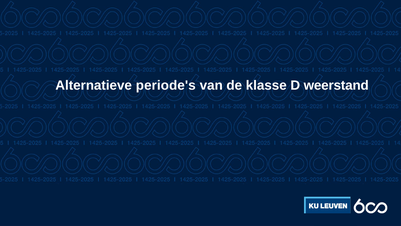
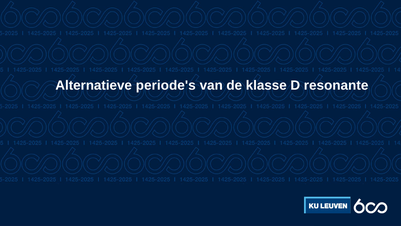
weerstand: weerstand -> resonante (336, 85)
